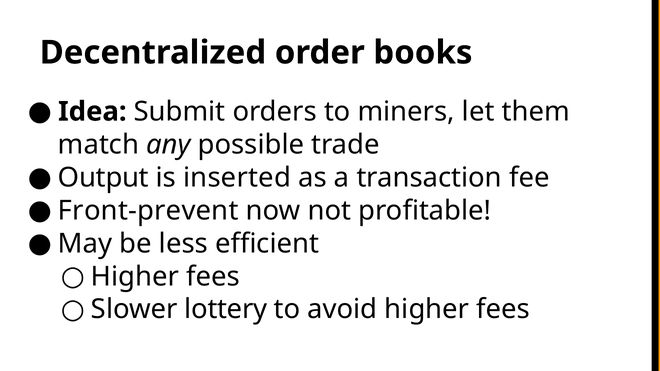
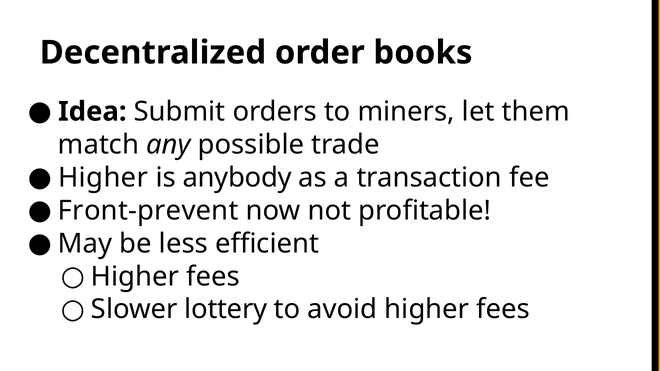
Output: Output -> Higher (103, 178)
inserted: inserted -> anybody (237, 178)
